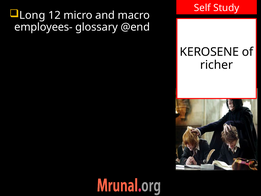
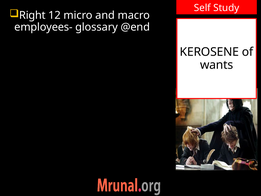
Long: Long -> Right (32, 15)
richer: richer -> wants (217, 65)
